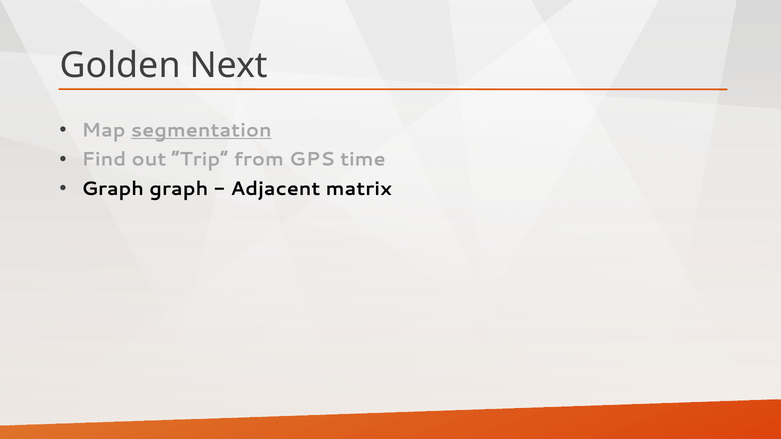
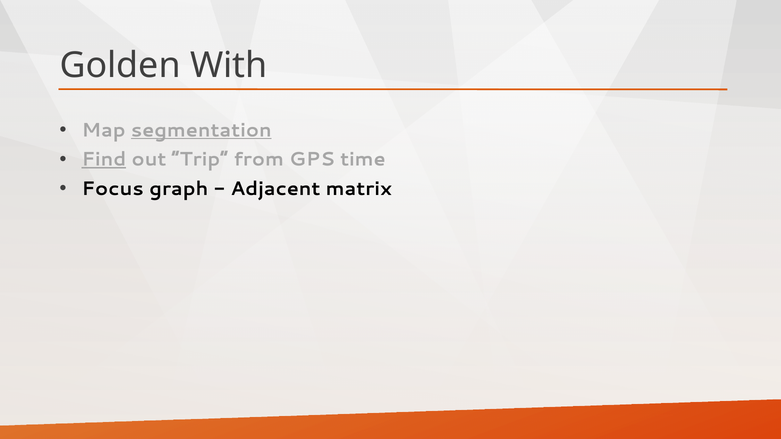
Next: Next -> With (229, 66)
Find underline: none -> present (104, 160)
Graph: Graph -> Focus (113, 189)
